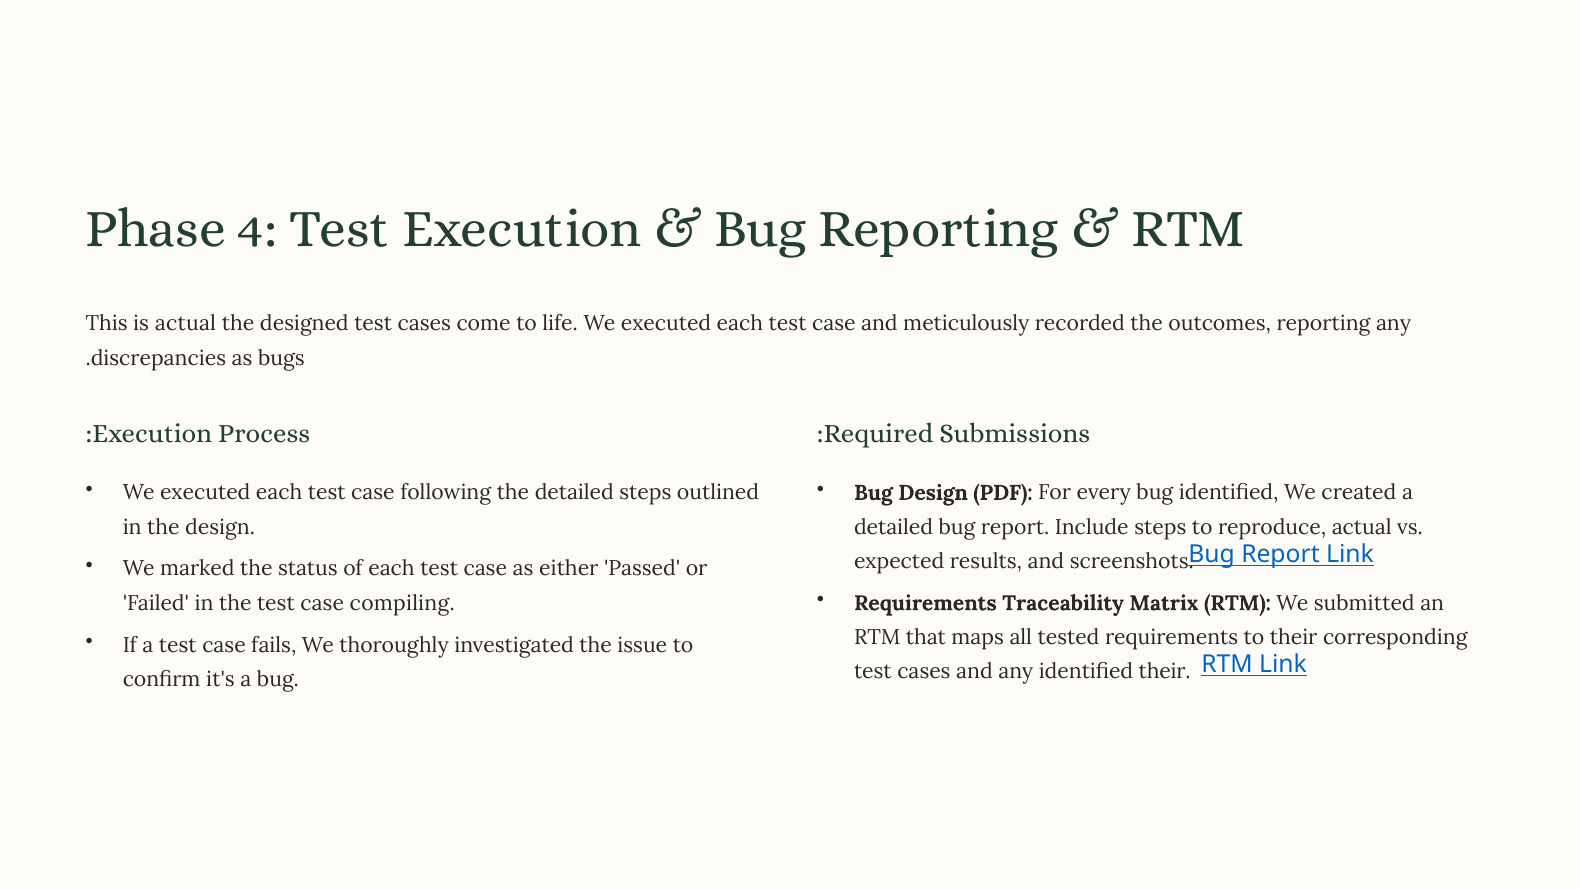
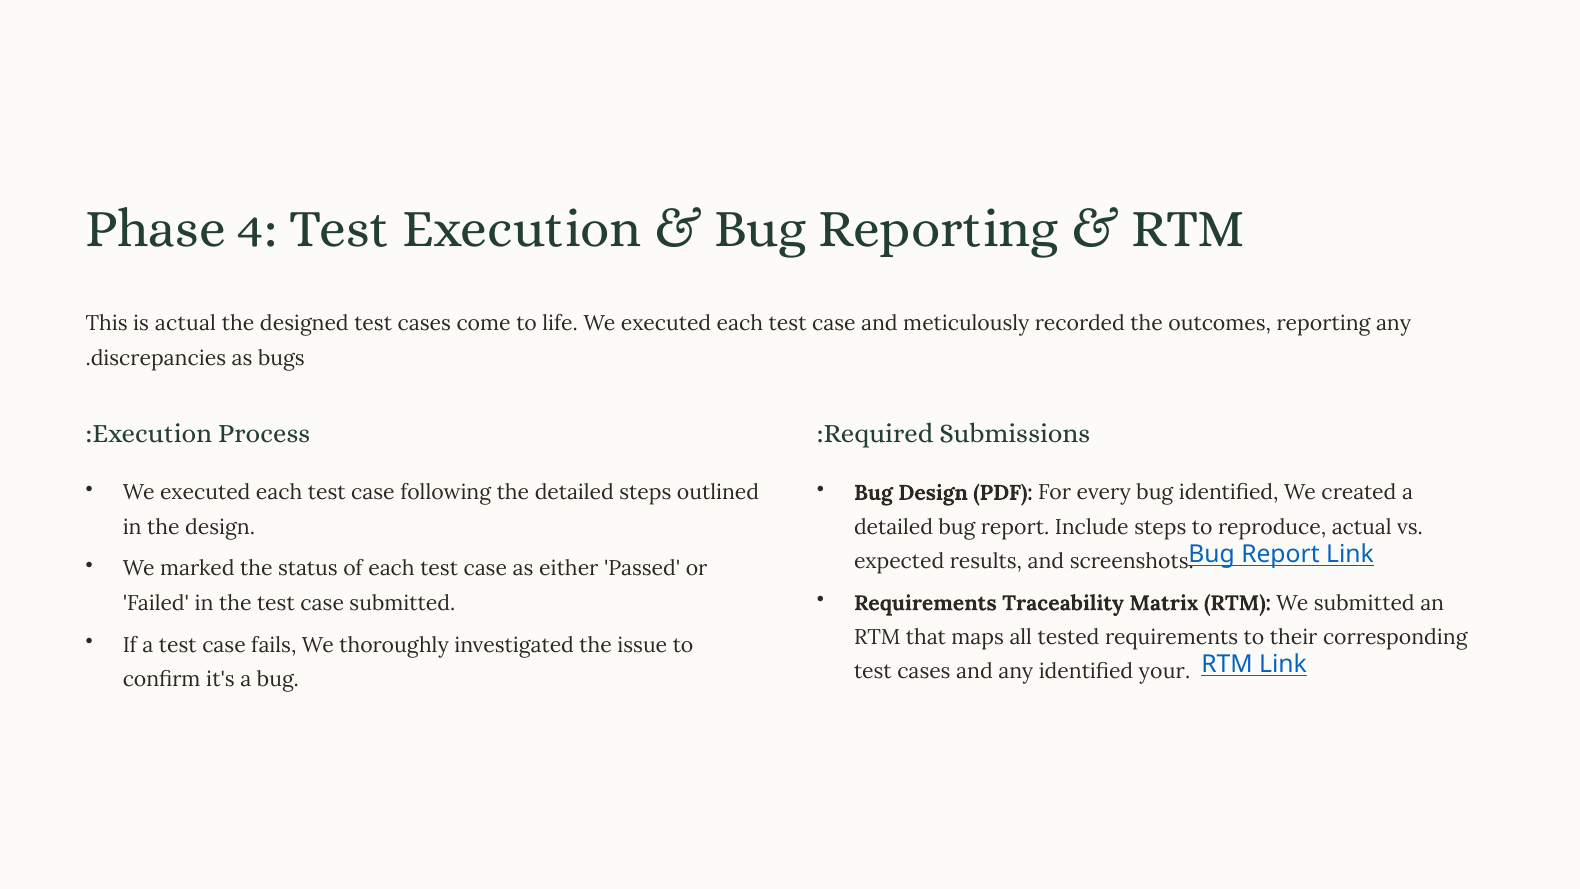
case compiling: compiling -> submitted (402, 603)
identified their: their -> your (1165, 672)
